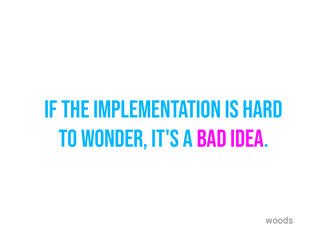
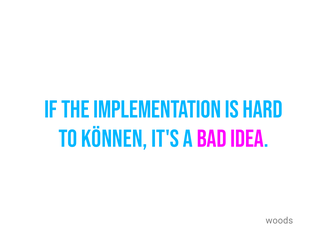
wonder: wonder -> können (114, 139)
